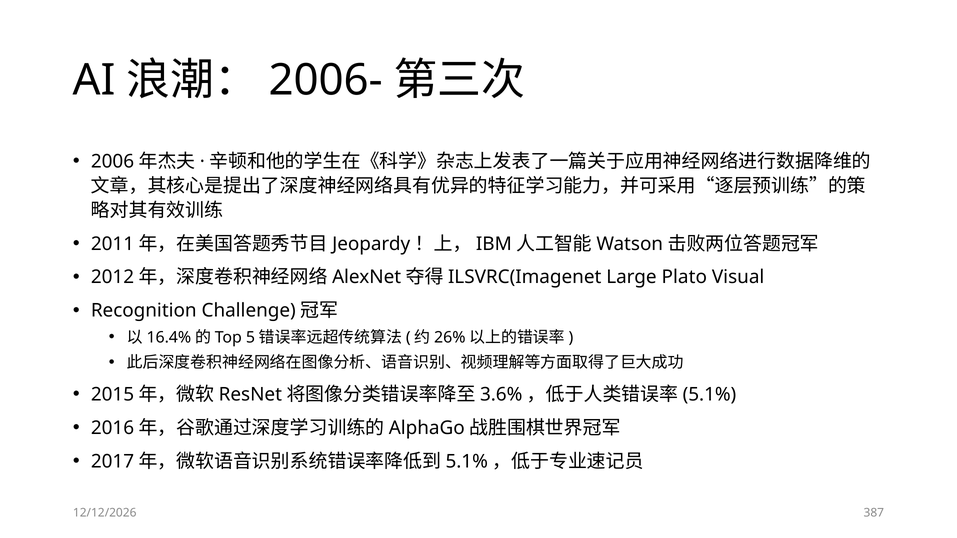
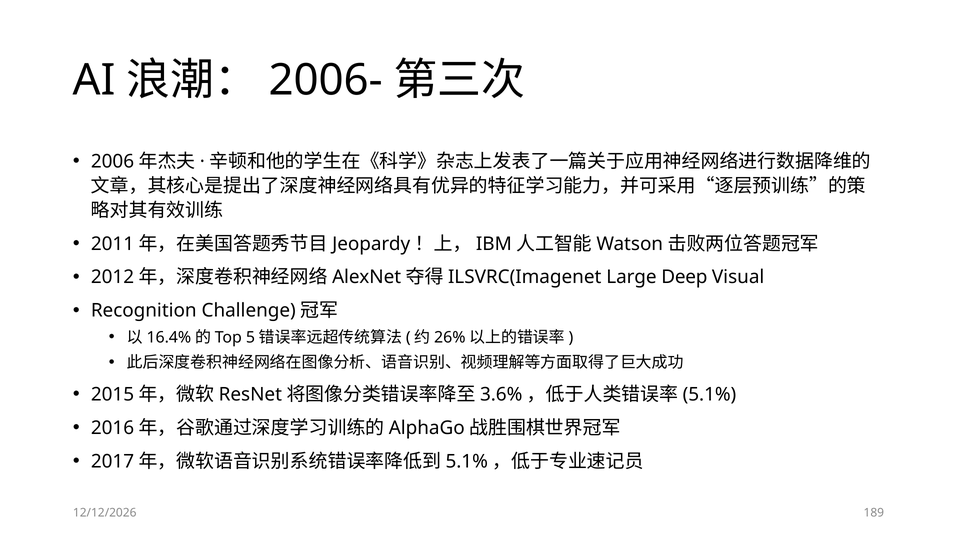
Plato: Plato -> Deep (684, 277)
387: 387 -> 189 (874, 513)
